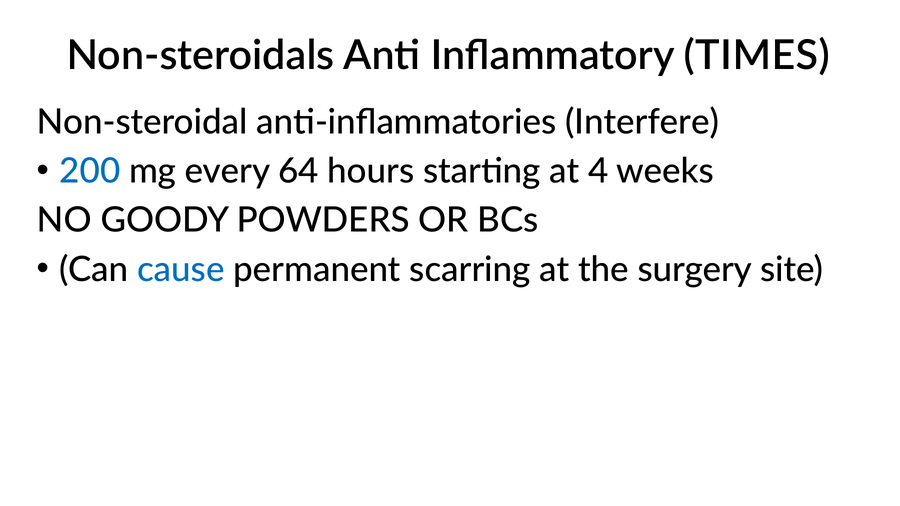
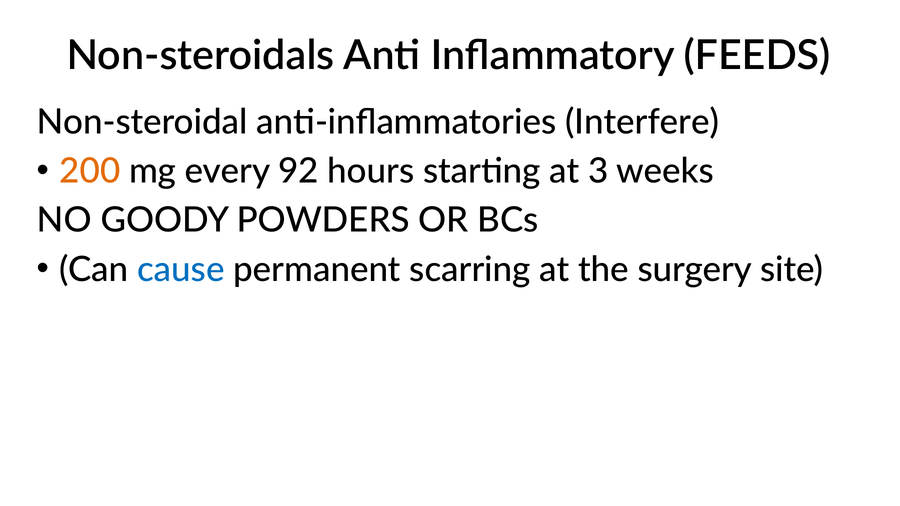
TIMES: TIMES -> FEEDS (757, 56)
200 colour: blue -> orange (90, 172)
64: 64 -> 92 (298, 172)
4: 4 -> 3 (598, 172)
